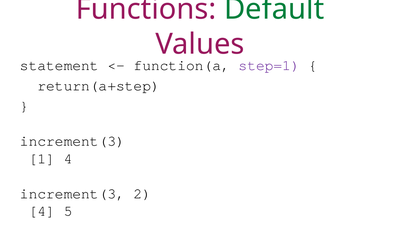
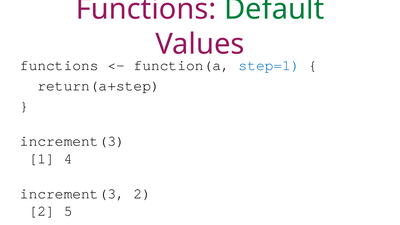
statement: statement -> functions (59, 65)
step=1 colour: purple -> blue (269, 65)
4: 4 -> 2 (42, 211)
